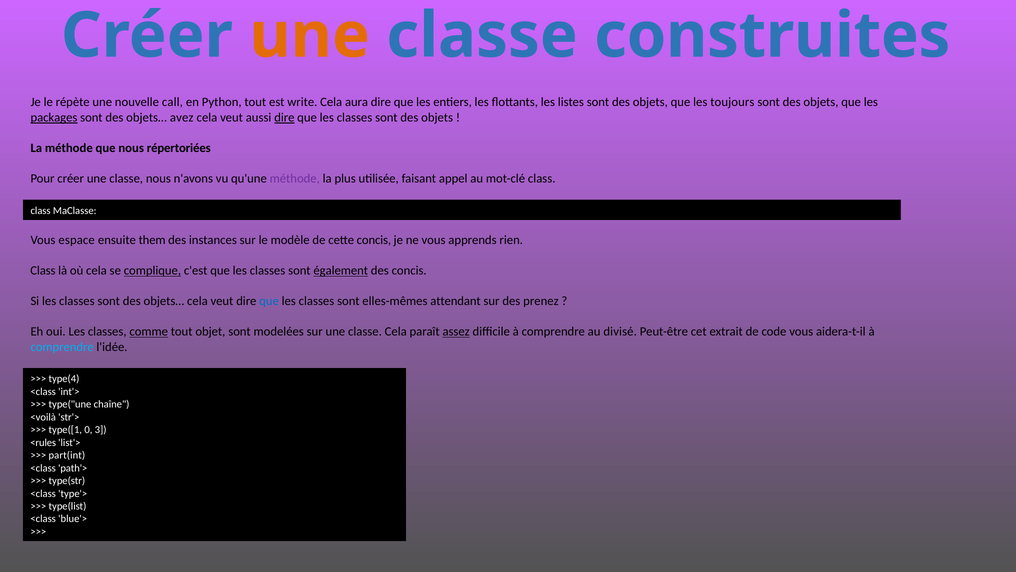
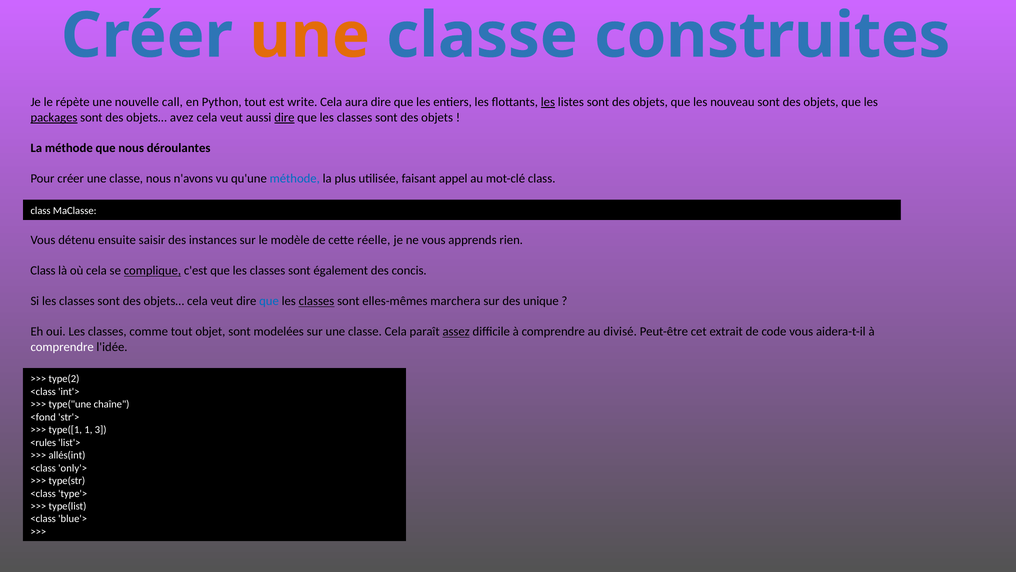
les underline: none -> present (548, 102)
toujours: toujours -> nouveau (732, 102)
répertoriées: répertoriées -> déroulantes (179, 148)
méthode colour: purple -> blue (295, 178)
espace: espace -> détenu (77, 240)
them: them -> saisir (152, 240)
cette concis: concis -> réelle (374, 240)
également underline: present -> none (341, 270)
classes underline: none -> present (316, 301)
attendant: attendant -> marchera (455, 301)
prenez: prenez -> unique (541, 301)
comme underline: present -> none (149, 331)
comprendre colour: light blue -> white (62, 347)
type(4: type(4 -> type(2 (64, 379)
<voilà: <voilà -> <fond (43, 417)
0: 0 -> 1 (88, 429)
part(int: part(int -> allés(int (67, 455)
path'>: path'> -> only'> (73, 468)
